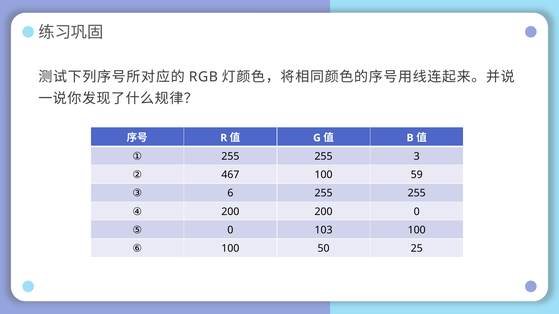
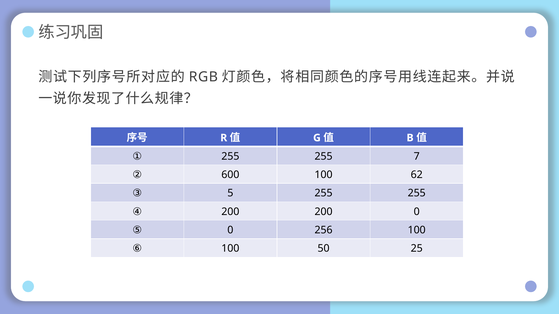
3: 3 -> 7 (417, 156)
467: 467 -> 600 (230, 175)
59: 59 -> 62 (417, 175)
6: 6 -> 5 (230, 193)
103: 103 -> 256 (324, 230)
